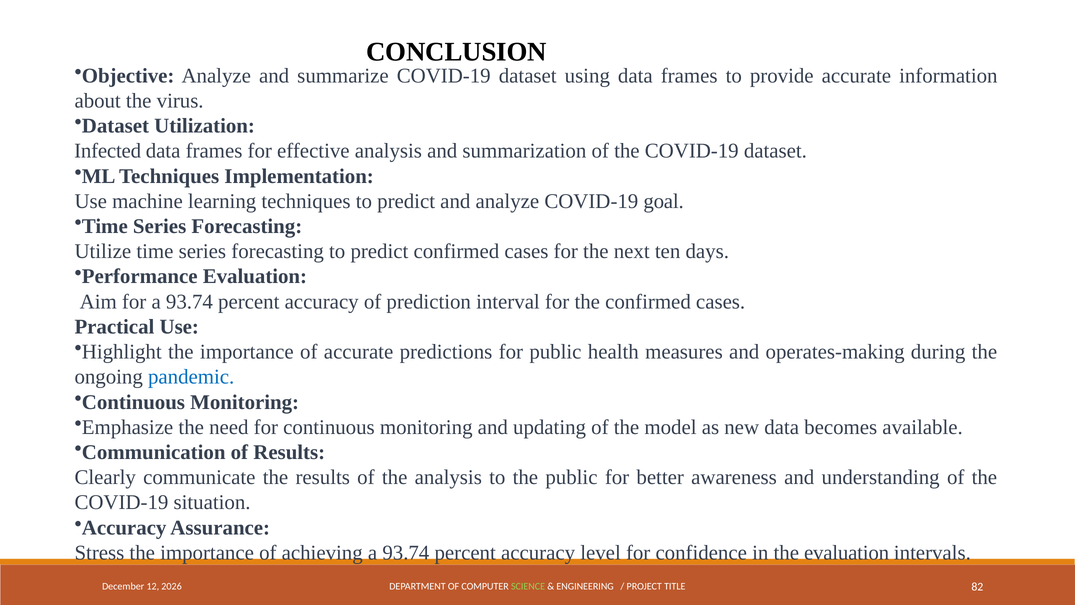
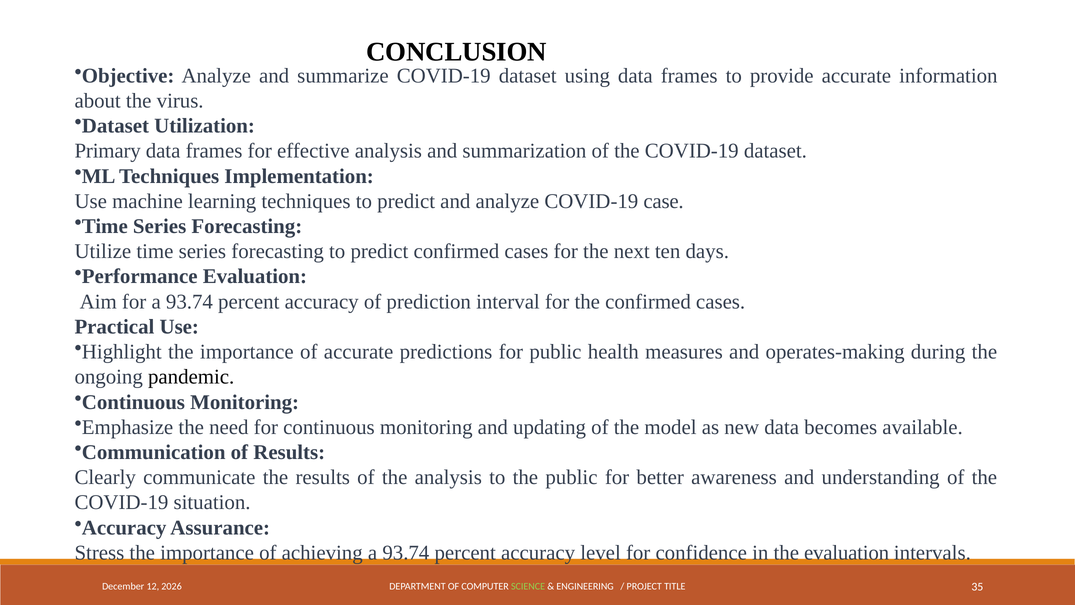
Infected: Infected -> Primary (108, 151)
goal: goal -> case (664, 201)
pandemic colour: blue -> black (191, 377)
82: 82 -> 35 (977, 586)
